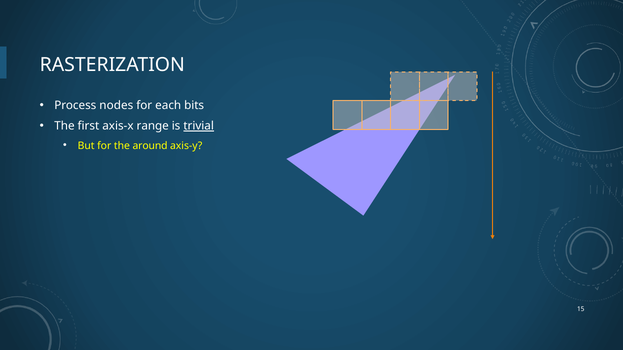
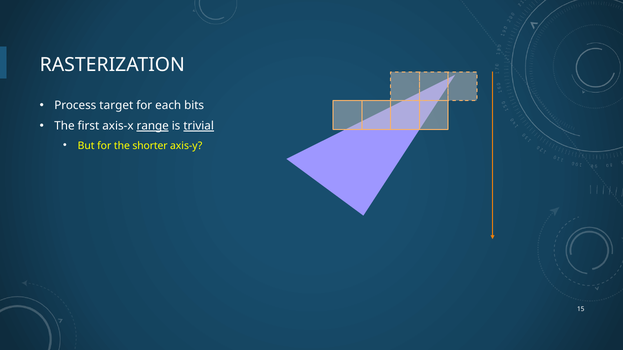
nodes: nodes -> target (116, 106)
range underline: none -> present (153, 126)
around: around -> shorter (150, 146)
